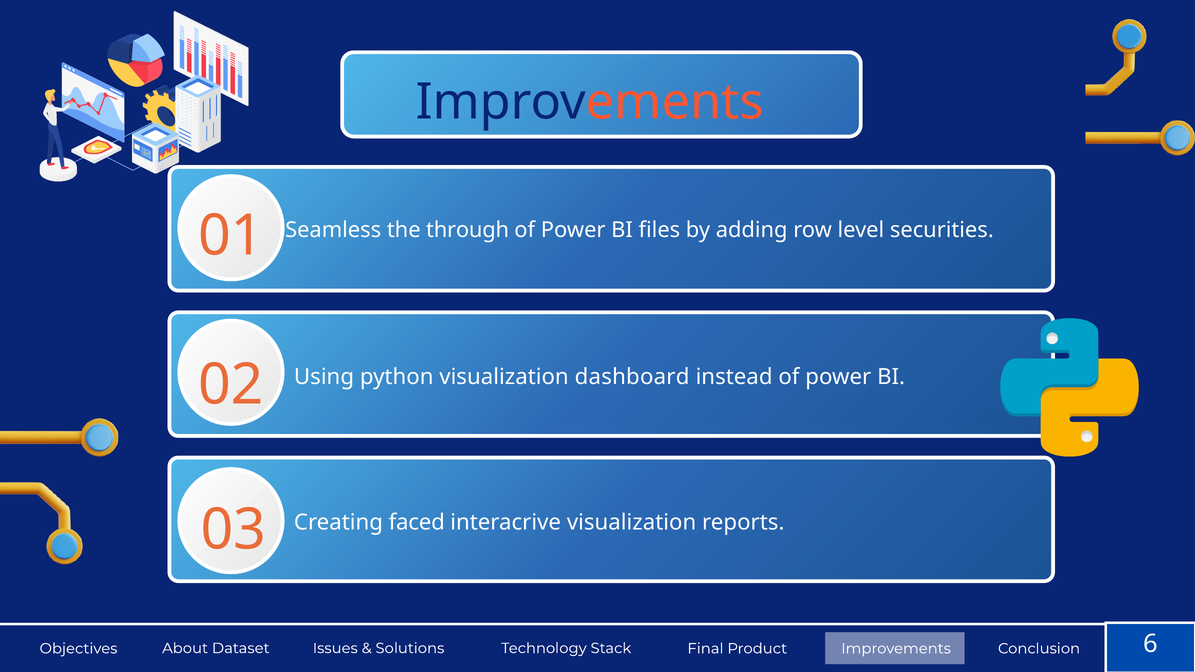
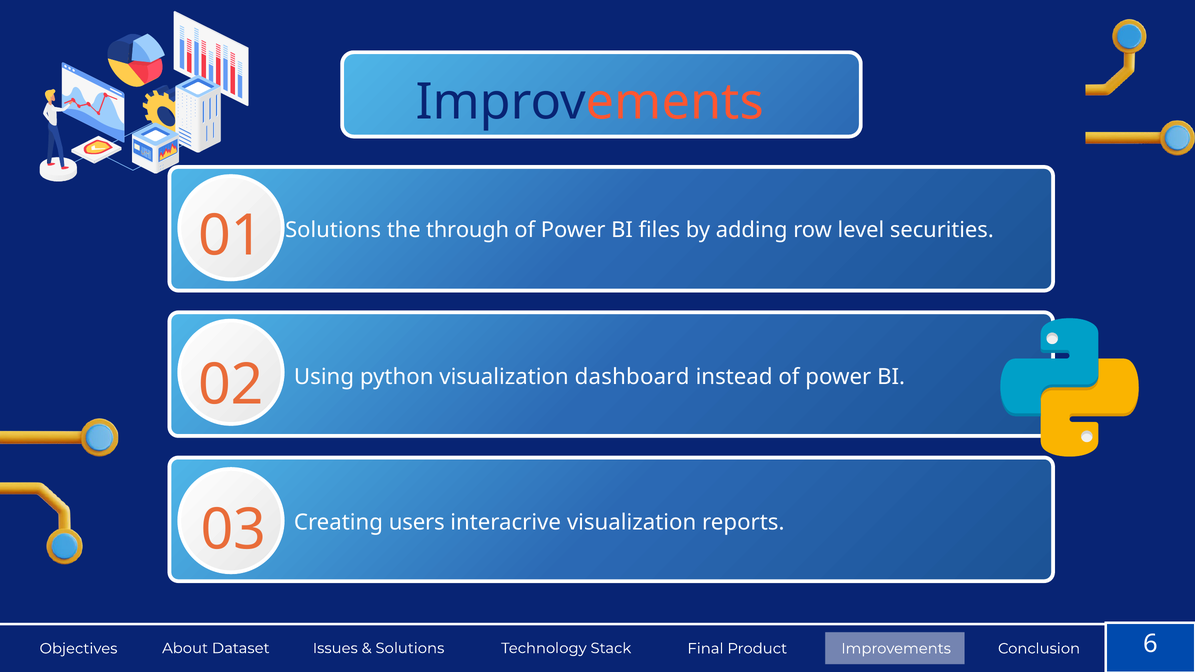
01 Seamless: Seamless -> Solutions (333, 230)
faced: faced -> users (417, 523)
